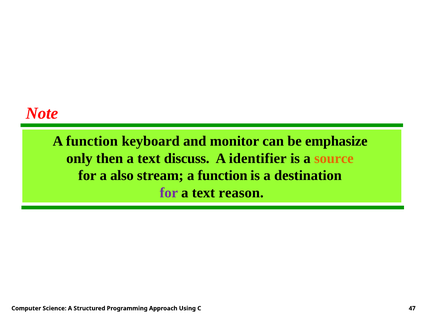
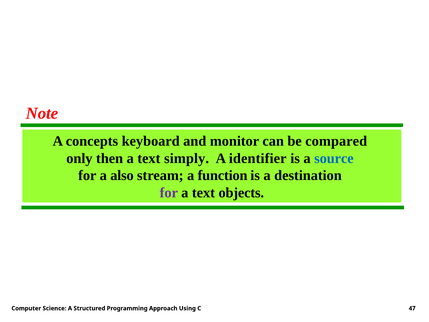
function: function -> concepts (92, 141)
emphasize: emphasize -> compared (336, 141)
discuss: discuss -> simply (187, 158)
source colour: orange -> blue (334, 158)
reason: reason -> objects (241, 193)
